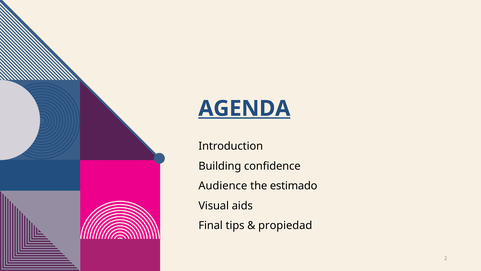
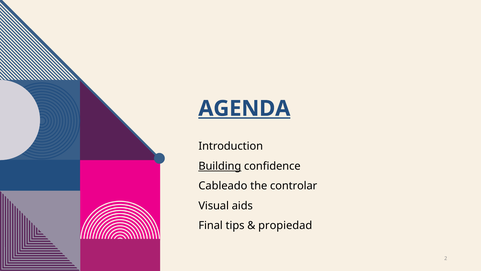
Building underline: none -> present (220, 166)
Audience: Audience -> Cableado (223, 186)
estimado: estimado -> controlar (294, 186)
